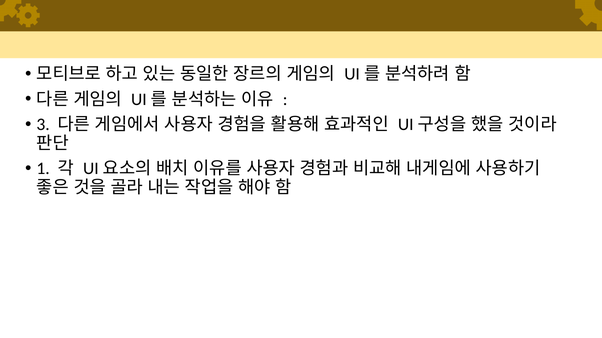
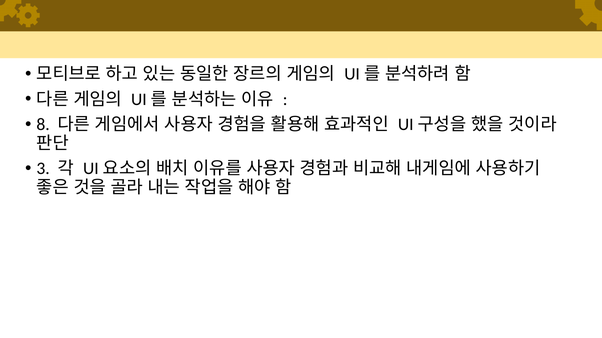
3: 3 -> 8 (43, 125)
1: 1 -> 3 (43, 169)
